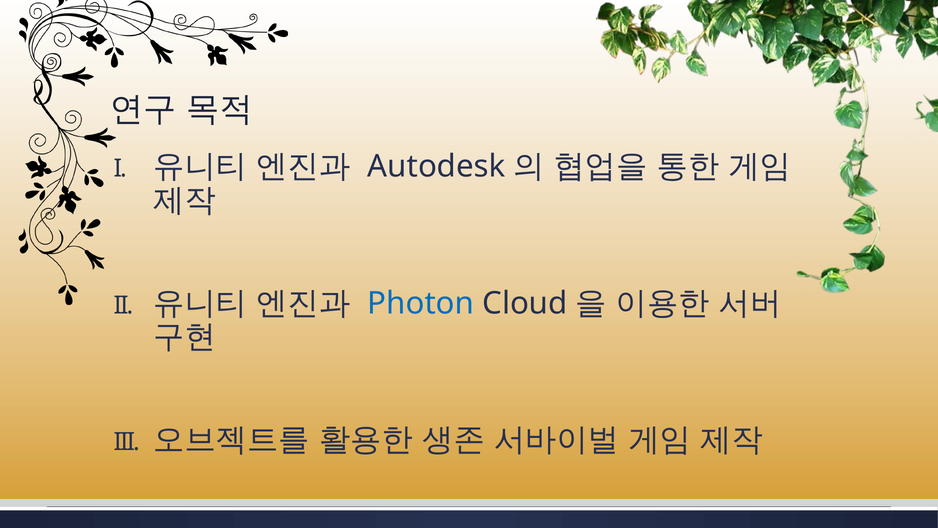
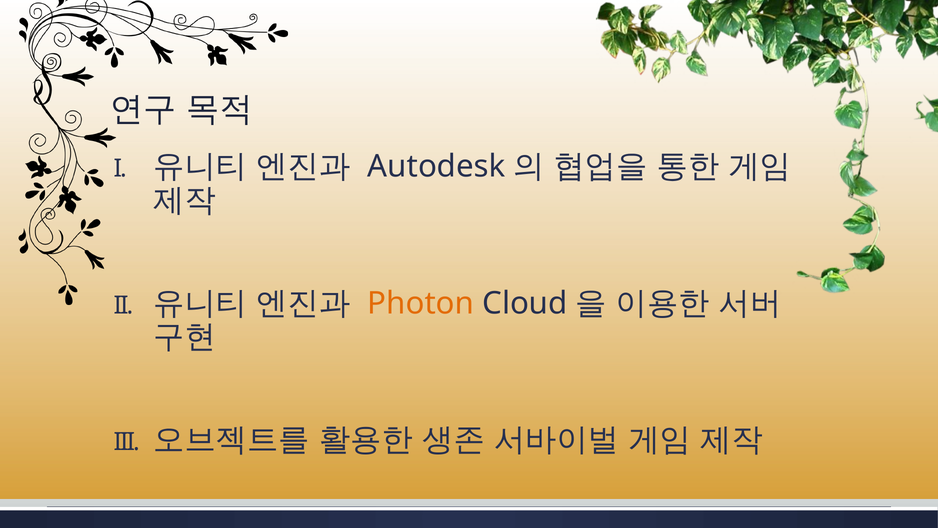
Photon colour: blue -> orange (421, 303)
